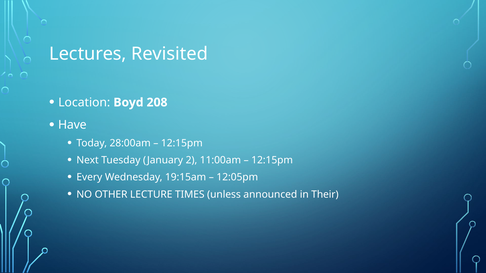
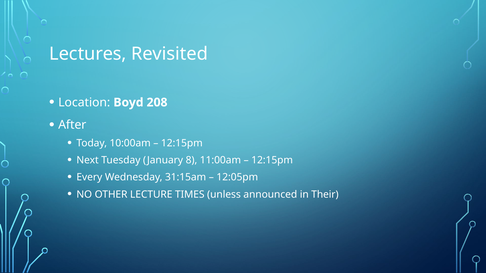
Have: Have -> After (72, 125)
28:00am: 28:00am -> 10:00am (130, 143)
2: 2 -> 8 (191, 160)
19:15am: 19:15am -> 31:15am (186, 177)
